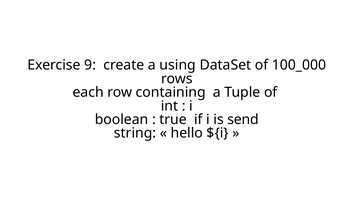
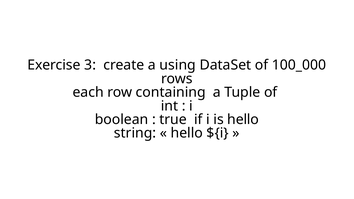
9: 9 -> 3 (90, 65)
is send: send -> hello (243, 120)
